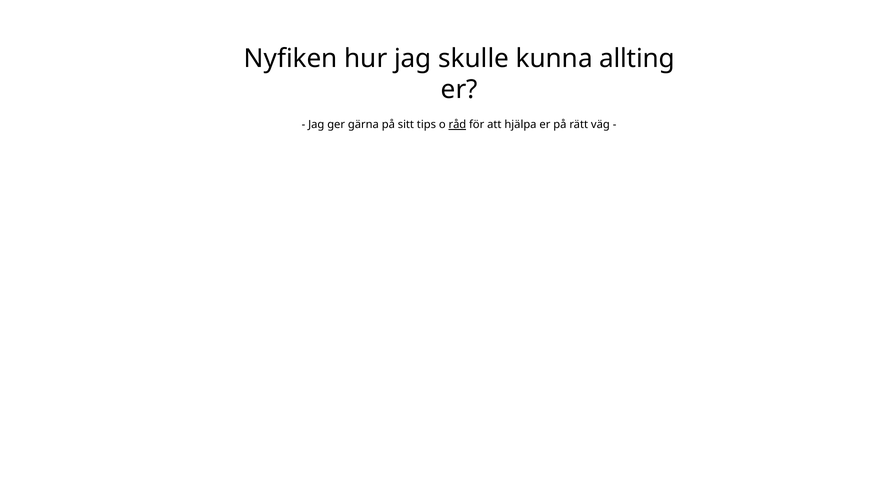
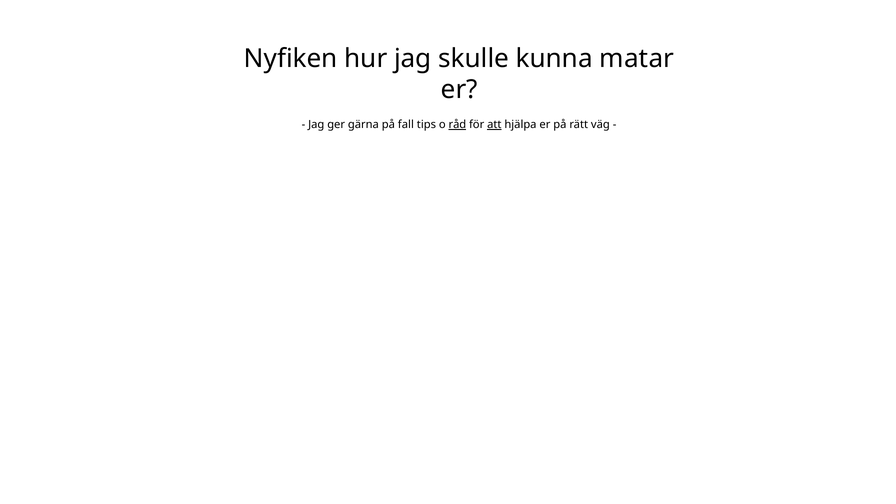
allting: allting -> matar (637, 58)
sitt: sitt -> fall (406, 125)
att underline: none -> present (494, 125)
